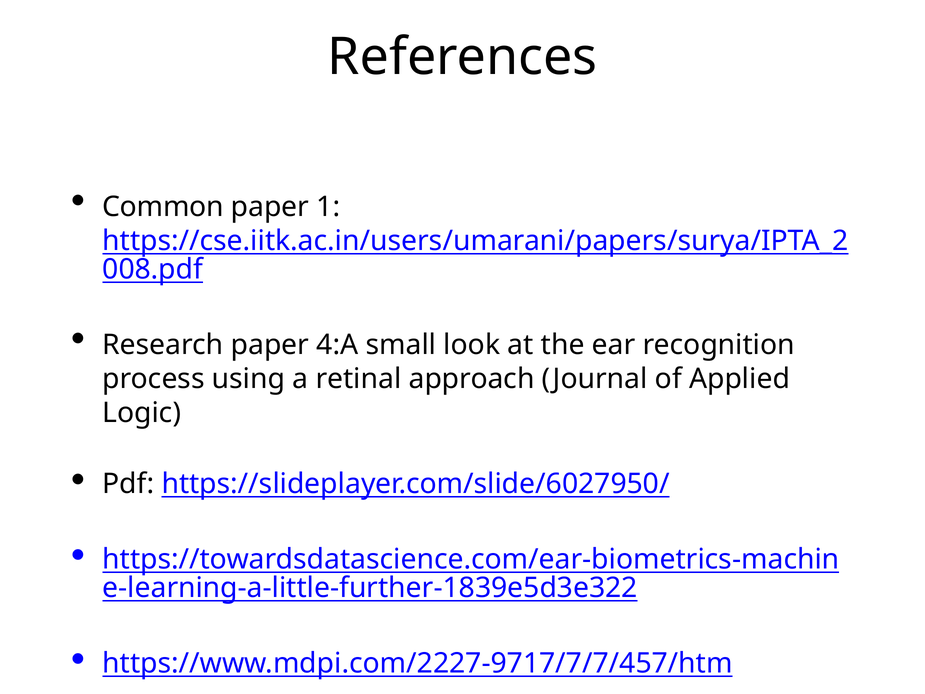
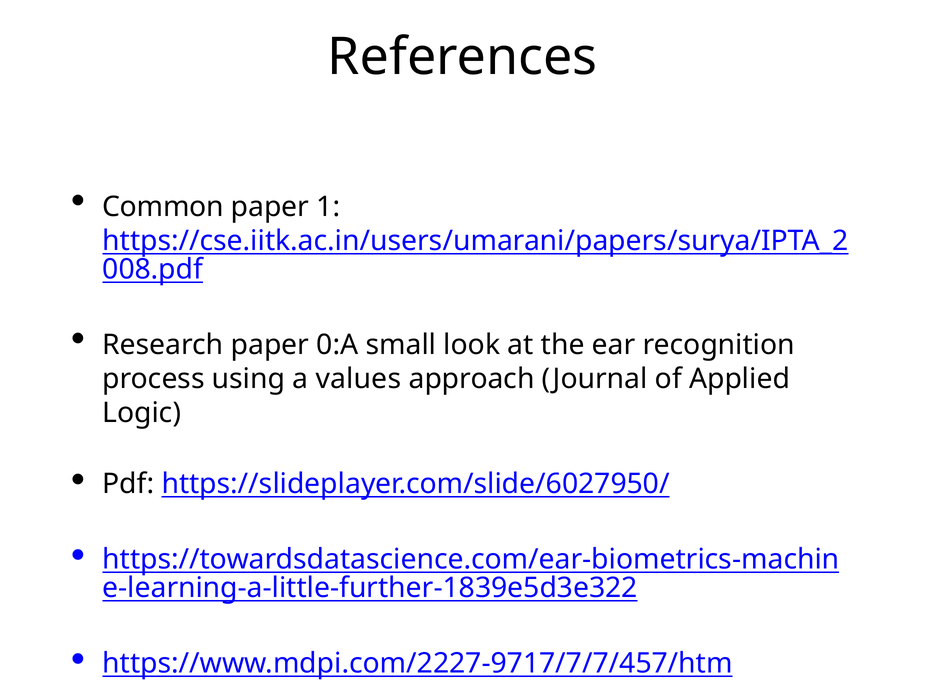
4:A: 4:A -> 0:A (337, 345)
retinal: retinal -> values (358, 379)
